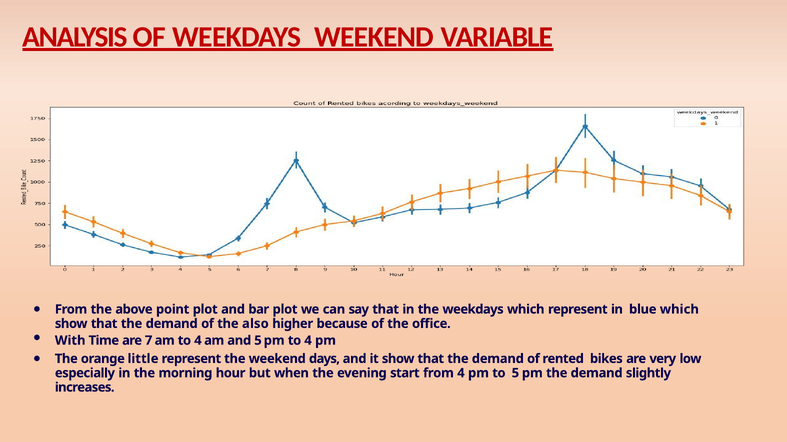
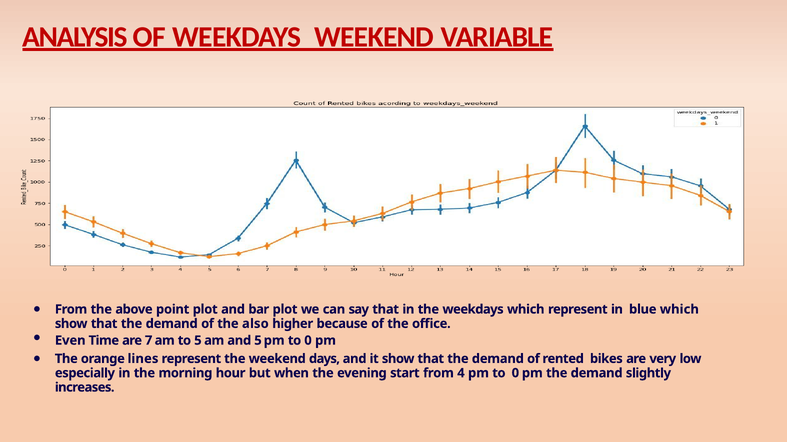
With: With -> Even (70, 341)
am to 4: 4 -> 5 (198, 341)
5 pm to 4: 4 -> 0 (308, 341)
little: little -> lines (143, 359)
4 pm to 5: 5 -> 0 (515, 374)
